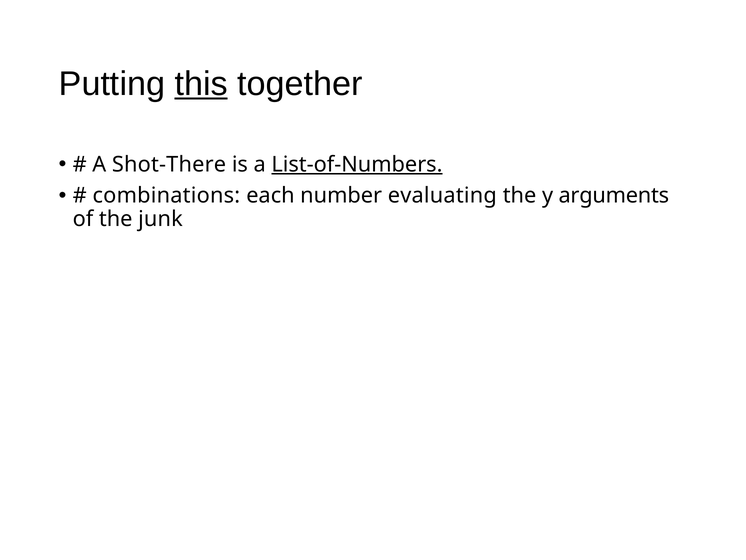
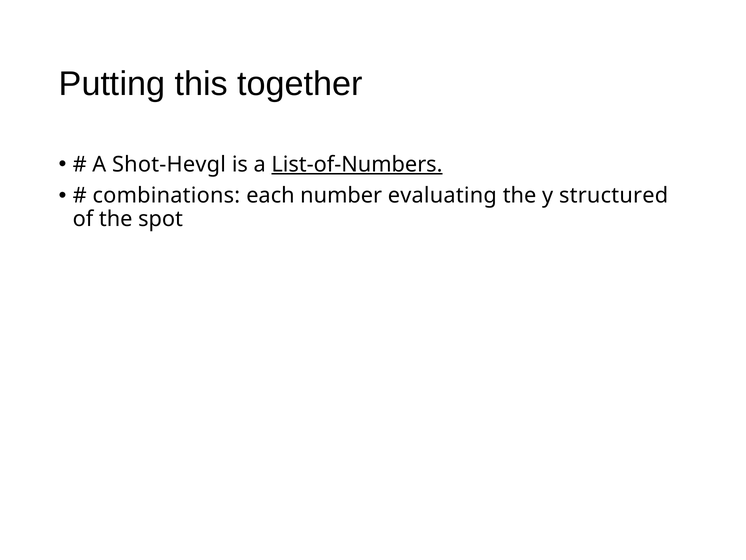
this underline: present -> none (201, 84)
Shot-There: Shot-There -> Shot-Hevgl (169, 164)
arguments: arguments -> structured (614, 196)
junk: junk -> spot (161, 219)
